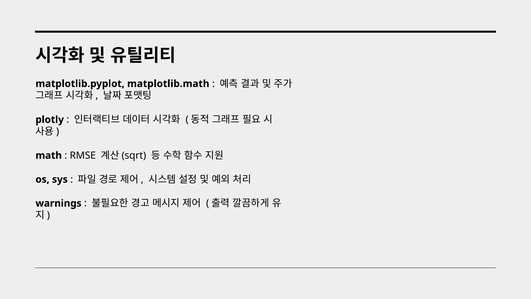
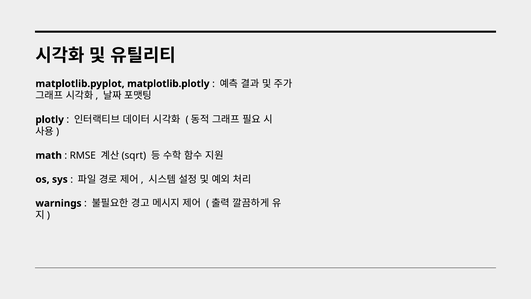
matplotlib.math: matplotlib.math -> matplotlib.plotly (168, 84)
